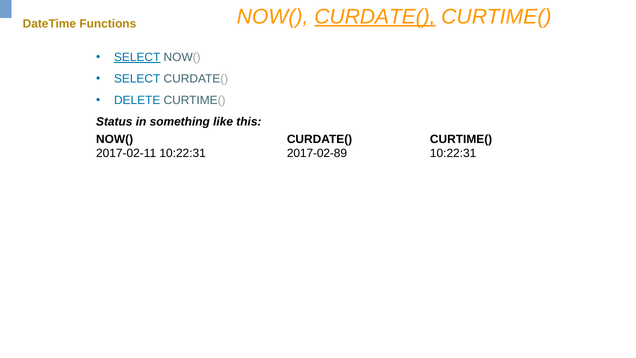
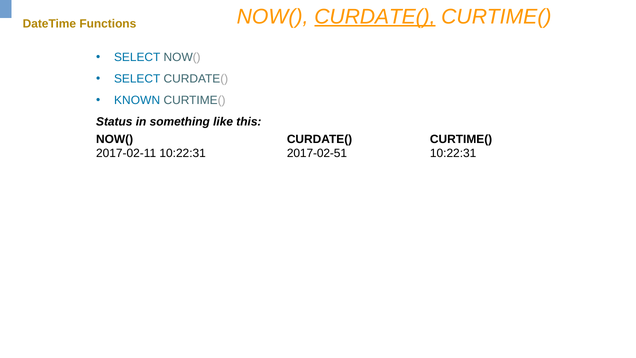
SELECT underline: present -> none (137, 57)
DELETE: DELETE -> KNOWN (137, 100)
2017-02-89: 2017-02-89 -> 2017-02-51 (317, 153)
